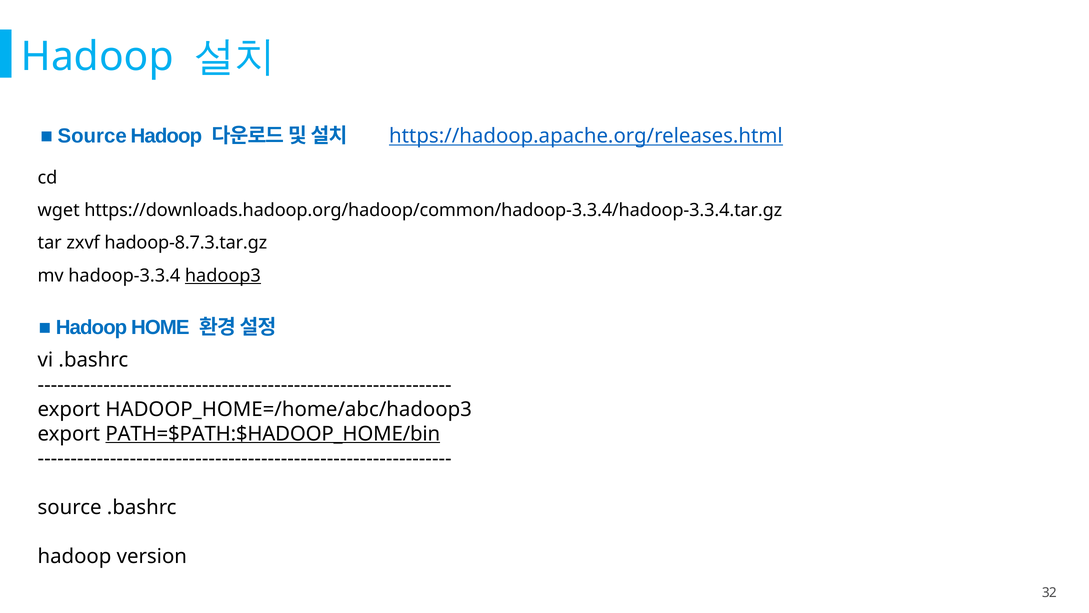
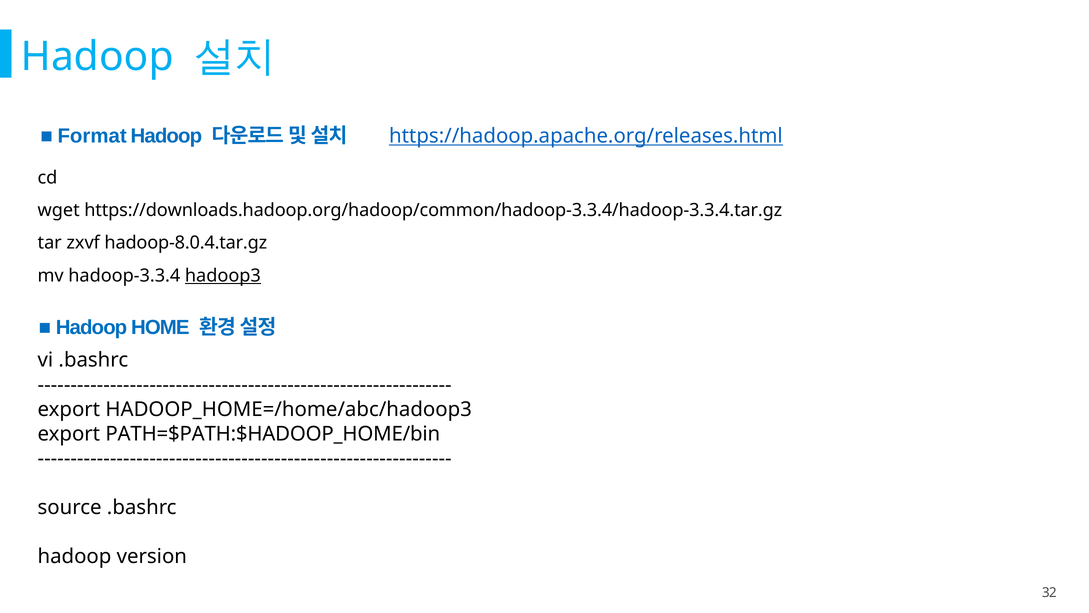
Source: Source -> Format (92, 136)
hadoop-8.7.3.tar.gz: hadoop-8.7.3.tar.gz -> hadoop-8.0.4.tar.gz (186, 243)
PATH=$PATH:$HADOOP_HOME/bin underline: present -> none (273, 433)
